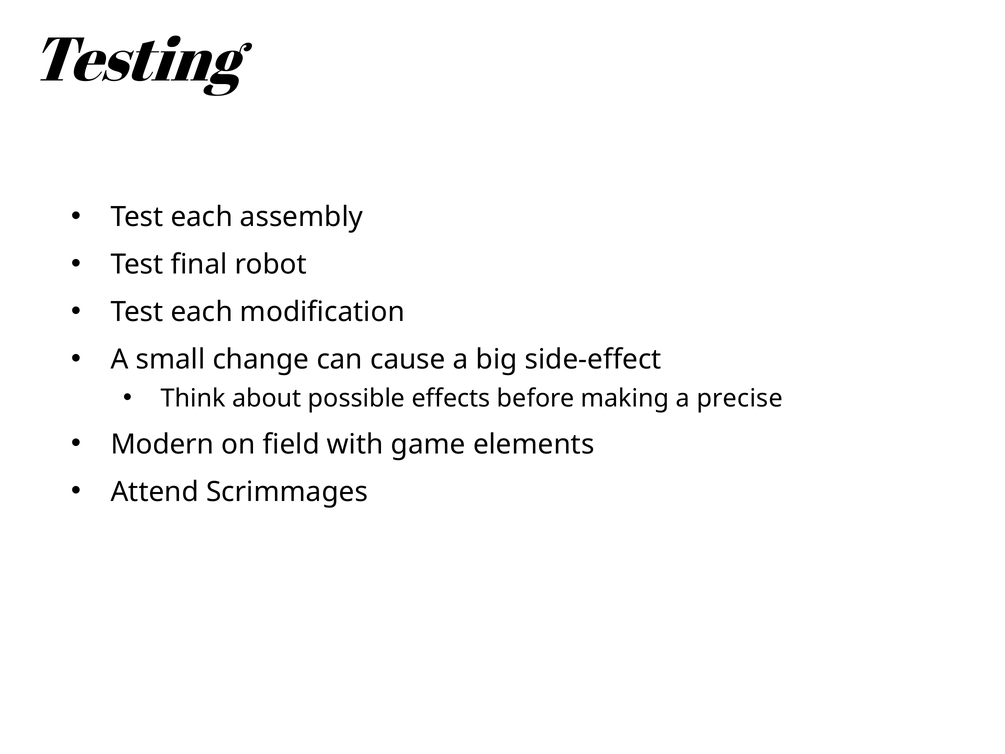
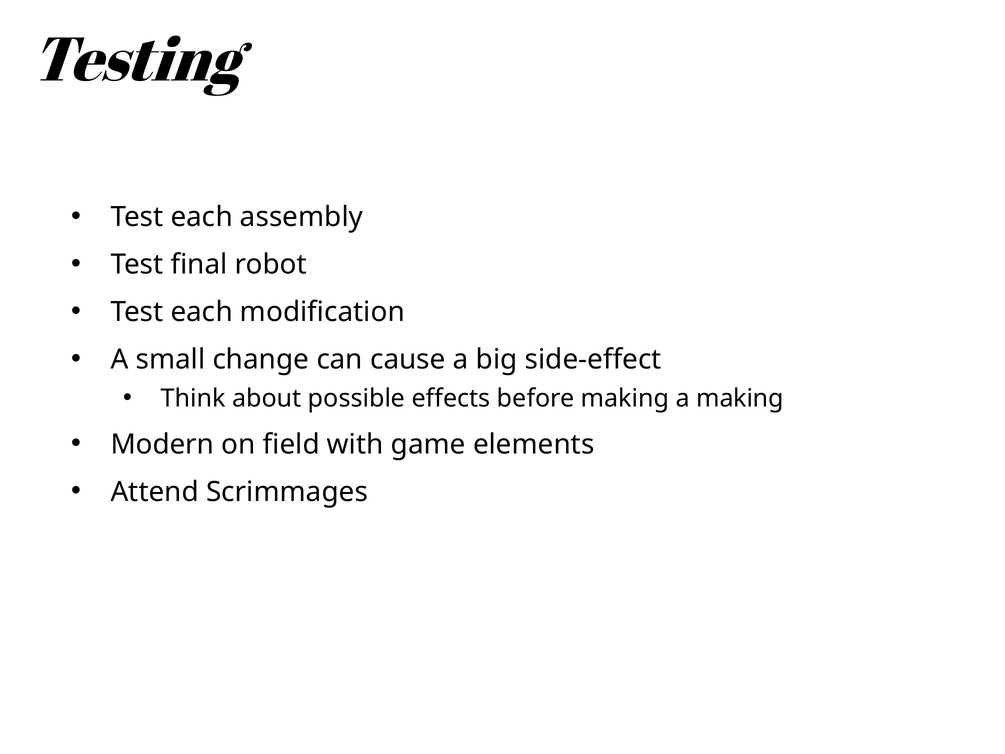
a precise: precise -> making (740, 398)
